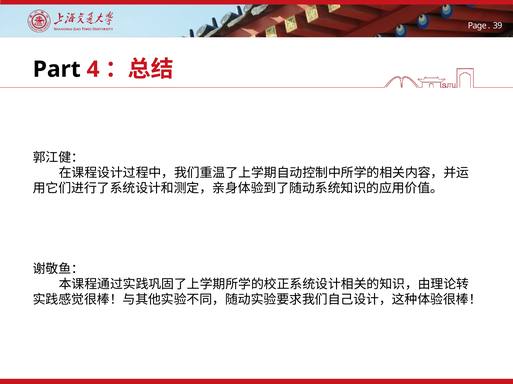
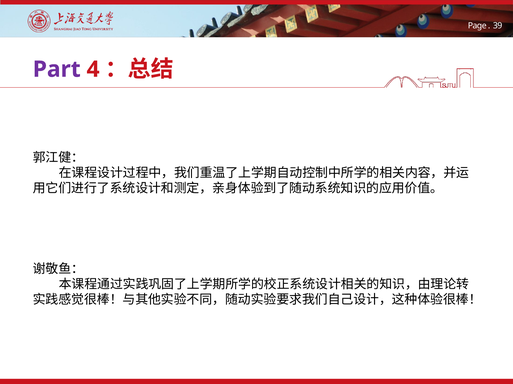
Part colour: black -> purple (57, 69)
